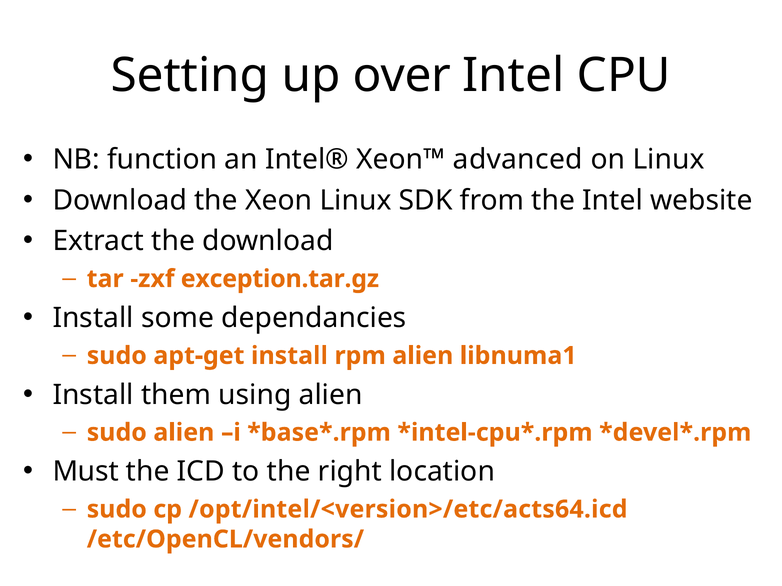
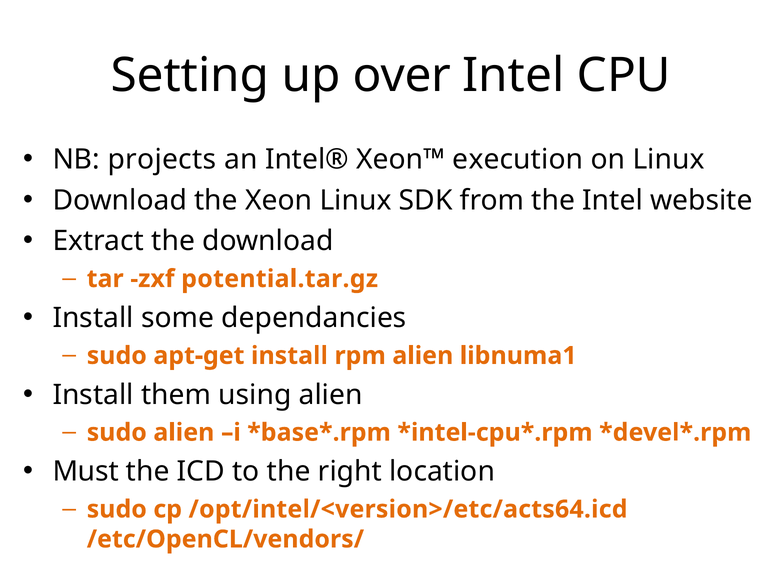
function: function -> projects (162, 160)
advanced: advanced -> execution (518, 160)
exception.tar.gz: exception.tar.gz -> potential.tar.gz (280, 279)
